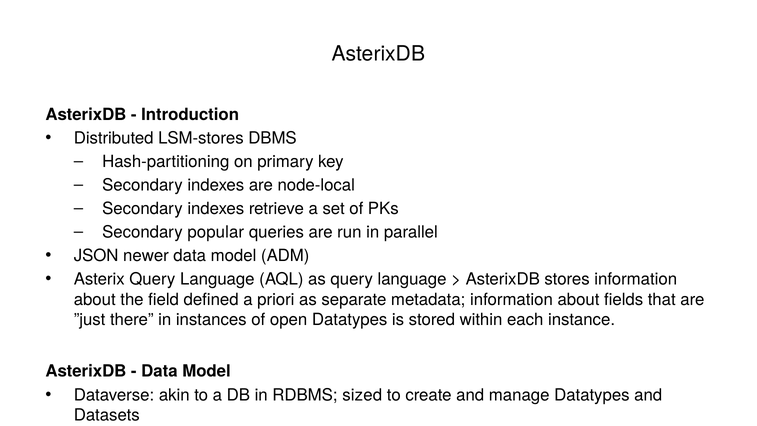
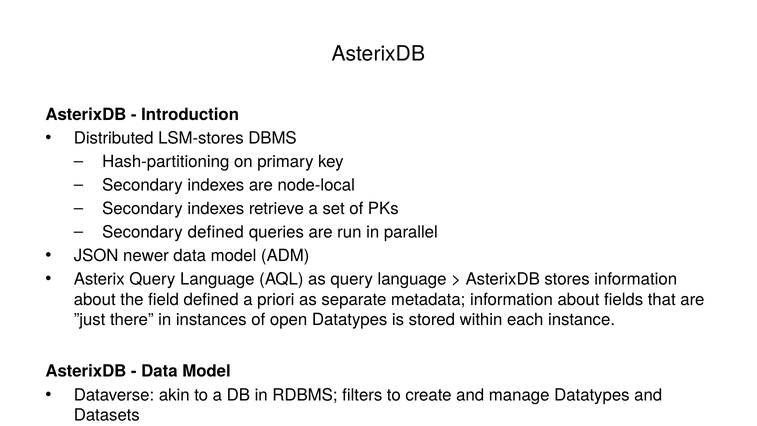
Secondary popular: popular -> defined (216, 232)
sized: sized -> filters (362, 395)
